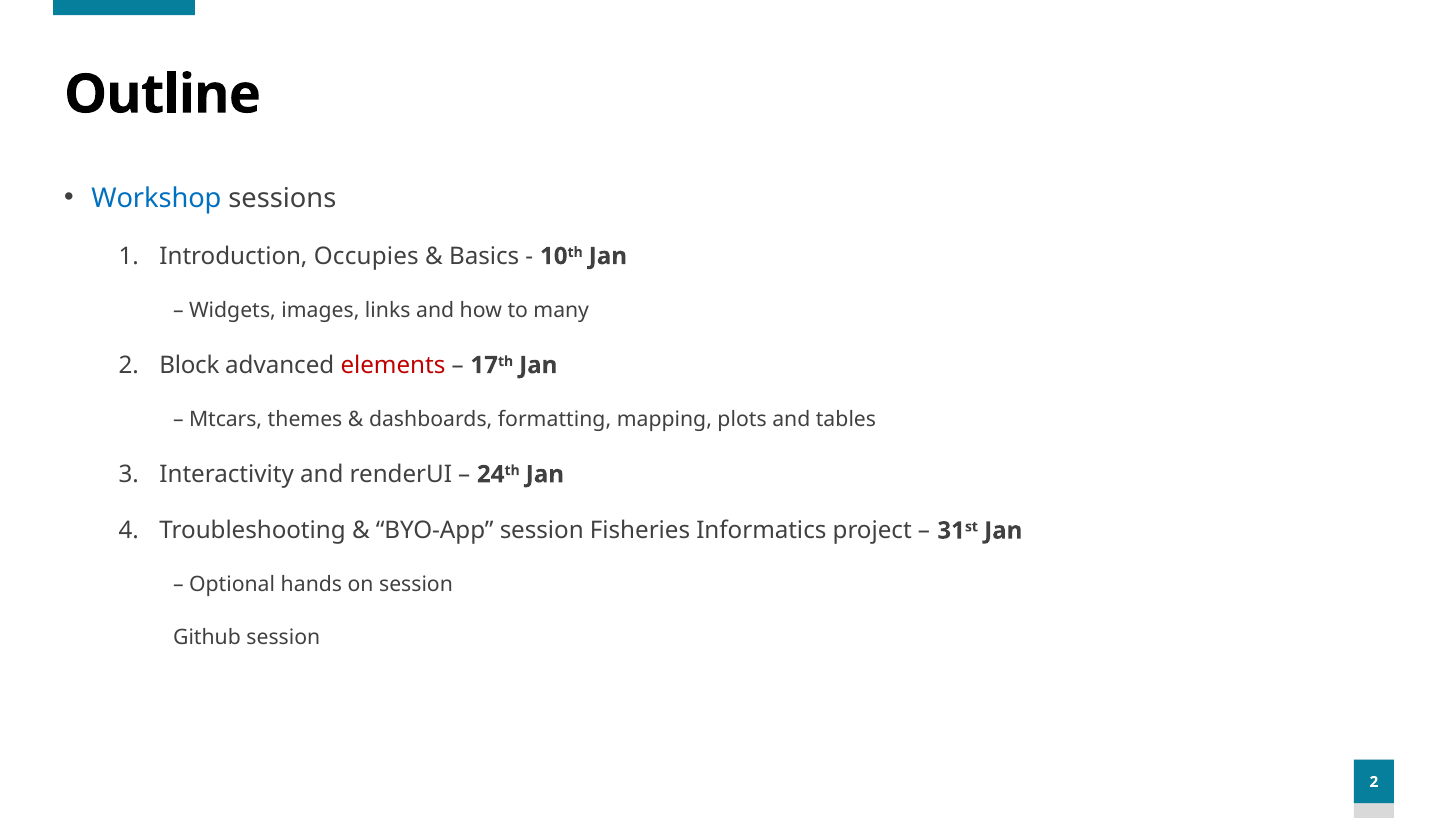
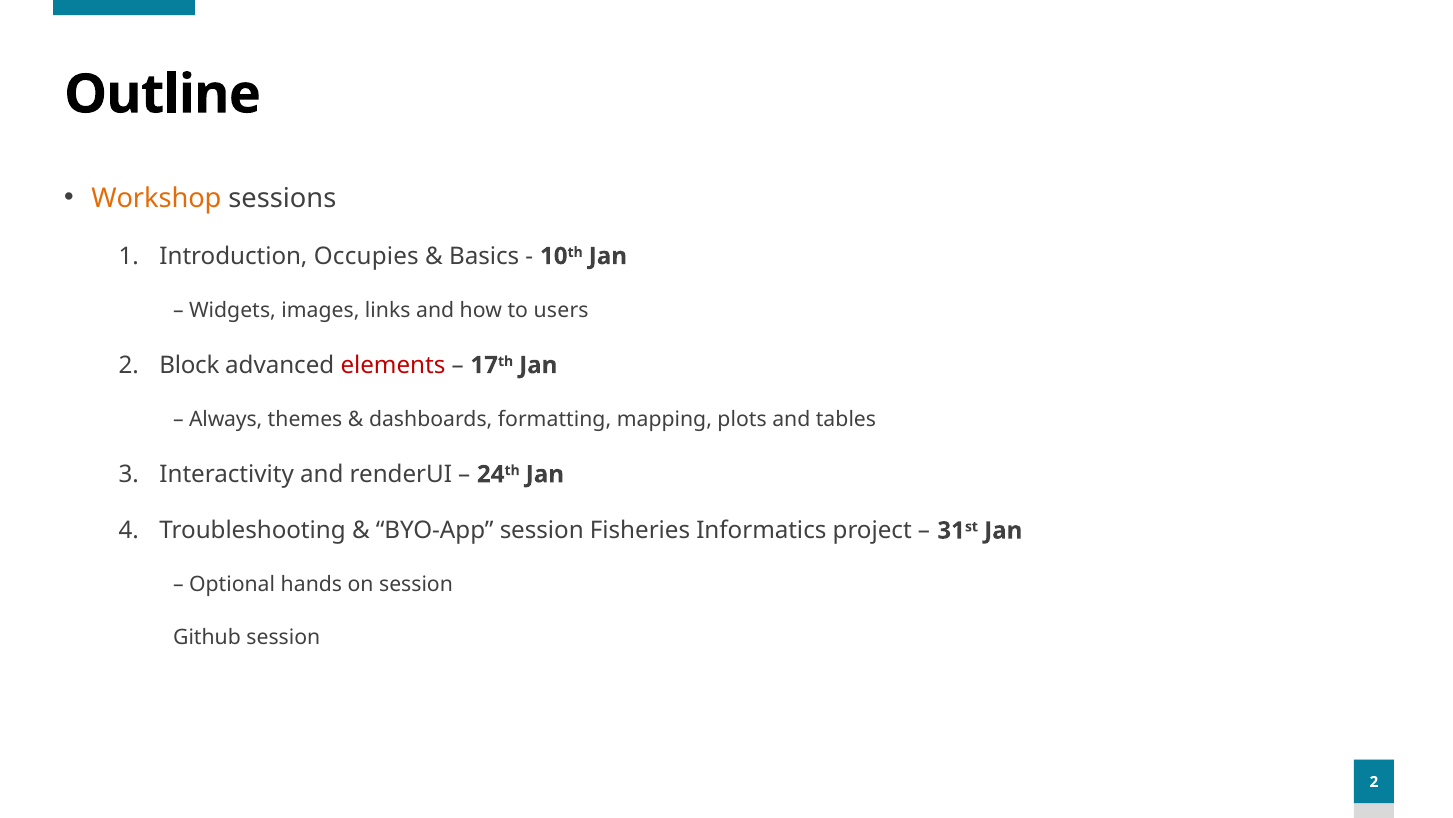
Workshop colour: blue -> orange (156, 198)
many: many -> users (561, 310)
Mtcars: Mtcars -> Always (226, 419)
